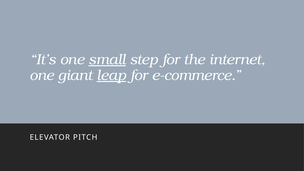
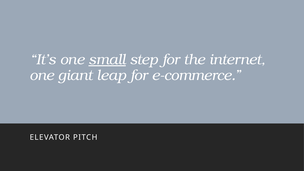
leap underline: present -> none (111, 75)
